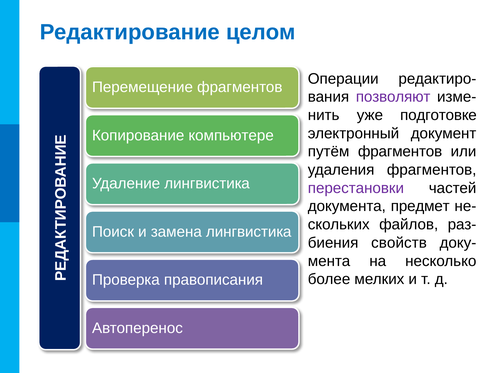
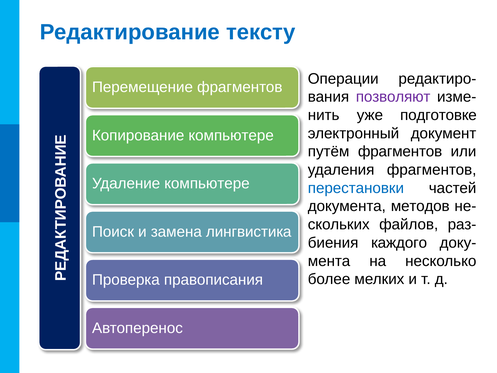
целом: целом -> тексту (261, 32)
лингвистика: лингвистика -> компьютере (207, 184)
перестановки colour: purple -> blue (356, 188)
предмет: предмет -> методов (420, 206)
свойств: свойств -> каждого (399, 243)
